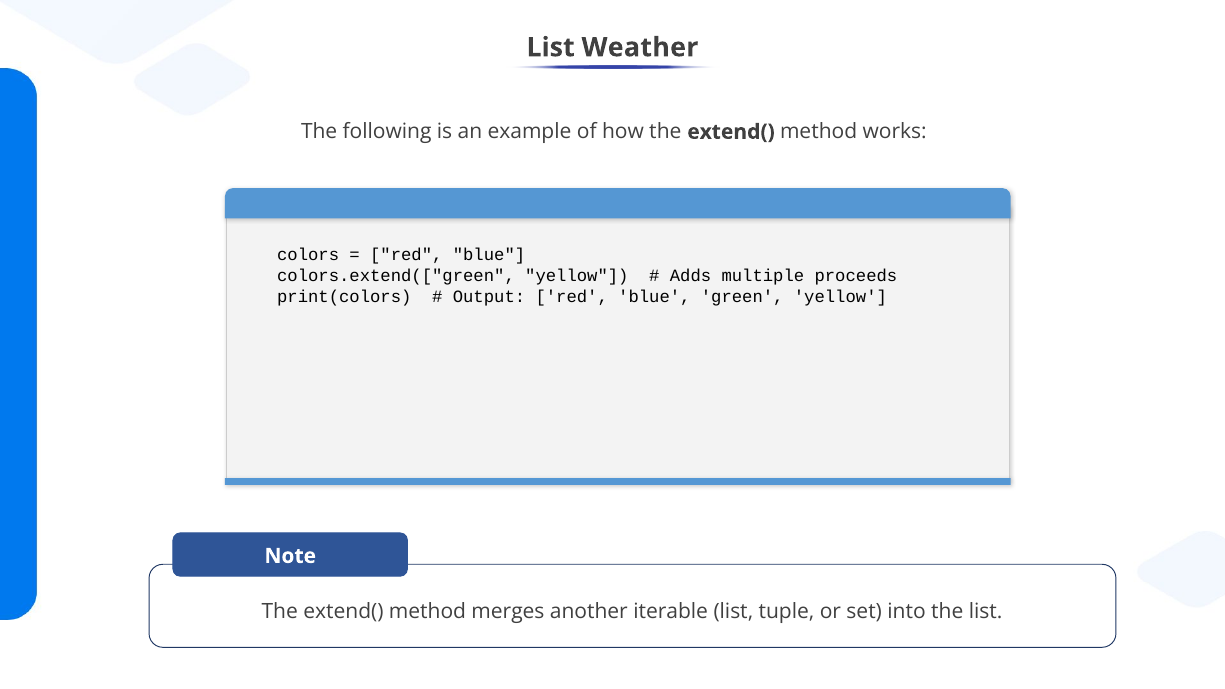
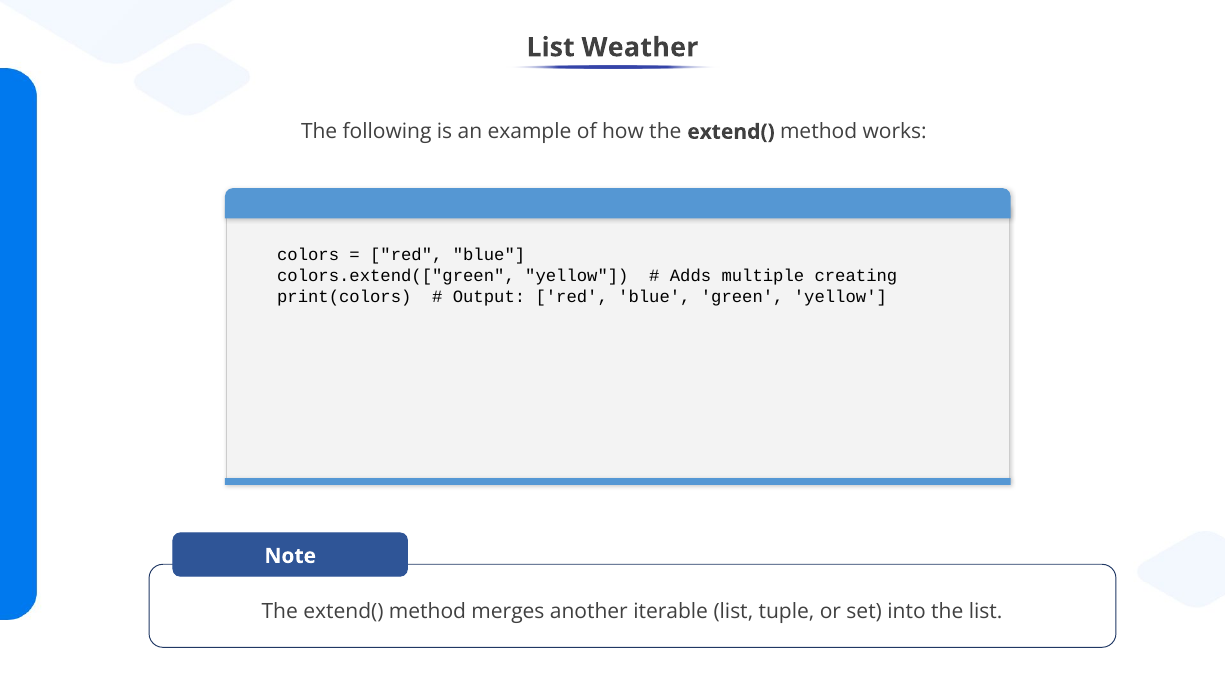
proceeds: proceeds -> creating (856, 276)
